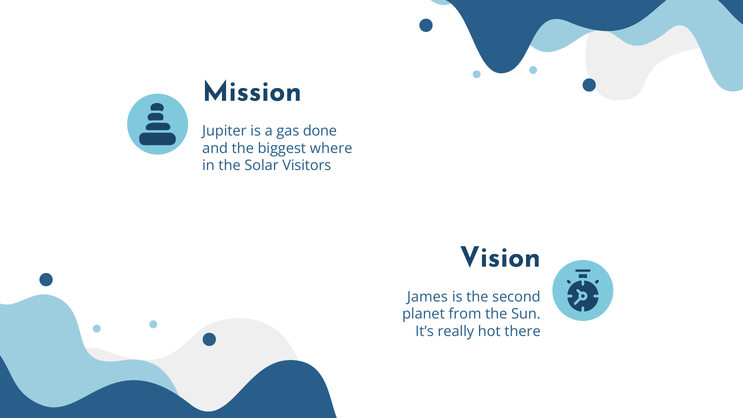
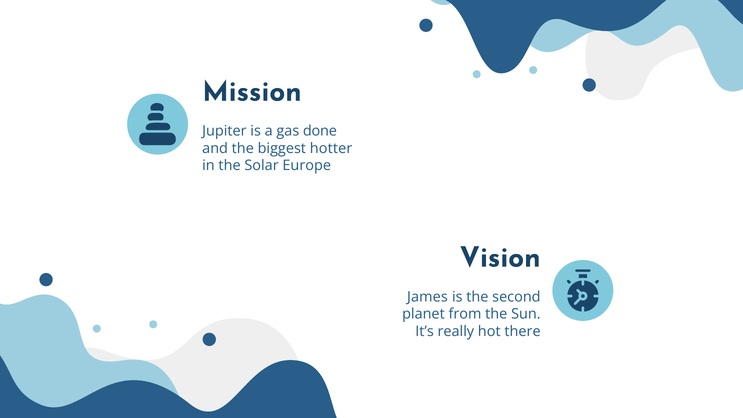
where: where -> hotter (331, 148)
Visitors: Visitors -> Europe (307, 166)
